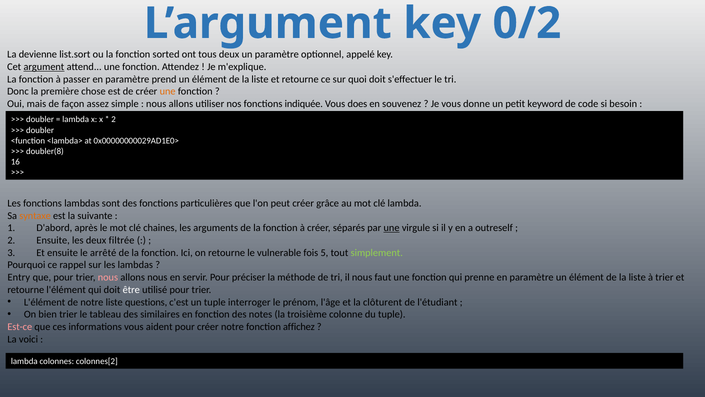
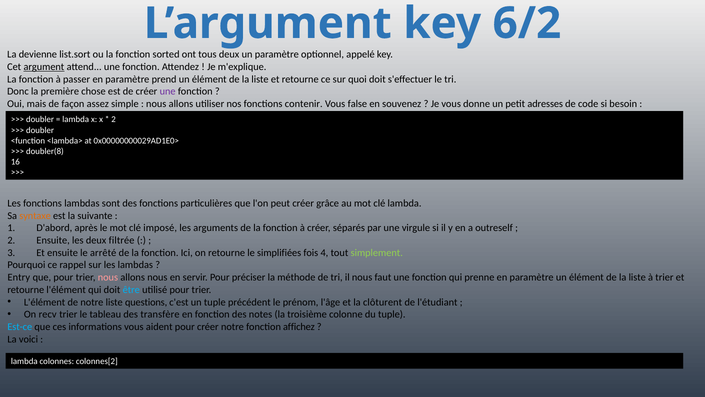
0/2: 0/2 -> 6/2 (527, 23)
une colour: orange -> purple (168, 91)
indiquée: indiquée -> contenir (304, 104)
does: does -> false (357, 104)
keyword: keyword -> adresses (545, 104)
chaines: chaines -> imposé (160, 228)
une underline: present -> none (392, 228)
vulnerable: vulnerable -> simplifiées (279, 252)
5: 5 -> 4 (324, 252)
être colour: white -> light blue (131, 289)
interroger: interroger -> précédent (249, 302)
bien: bien -> recv (48, 314)
similaires: similaires -> transfère (160, 314)
Est-ce colour: pink -> light blue (20, 326)
